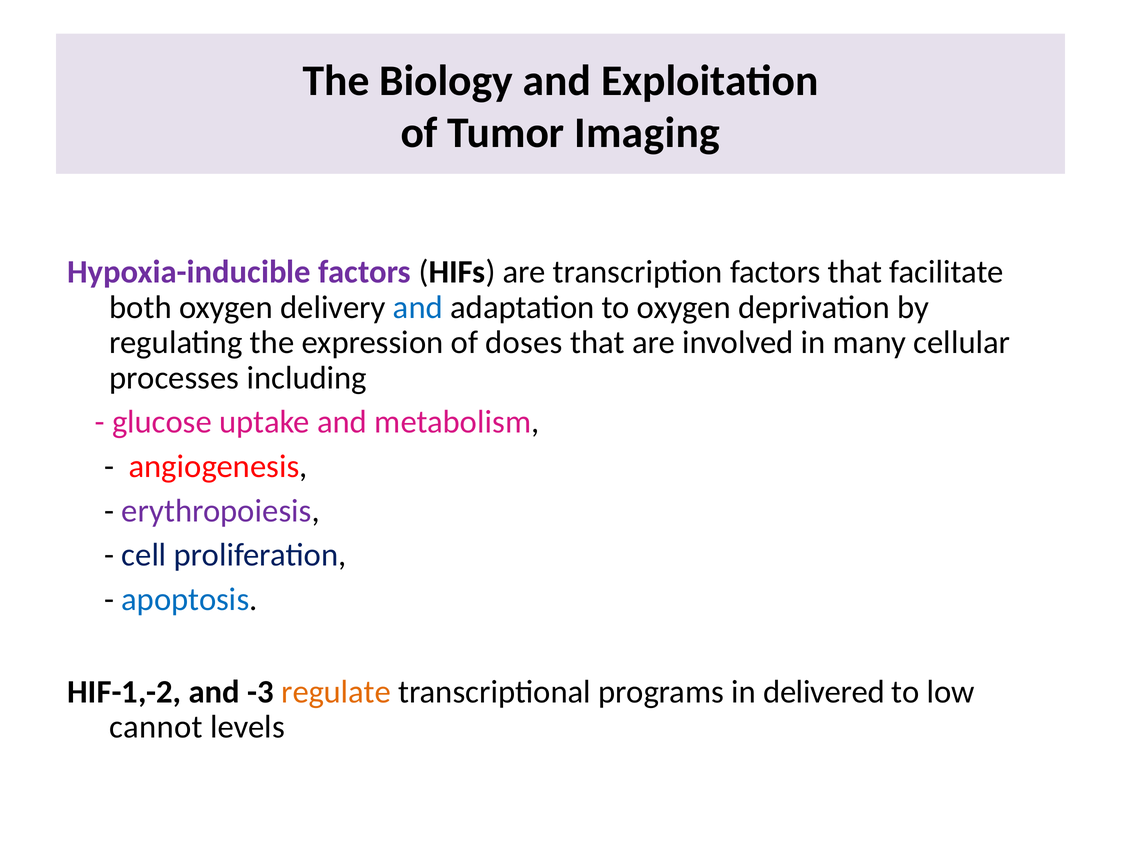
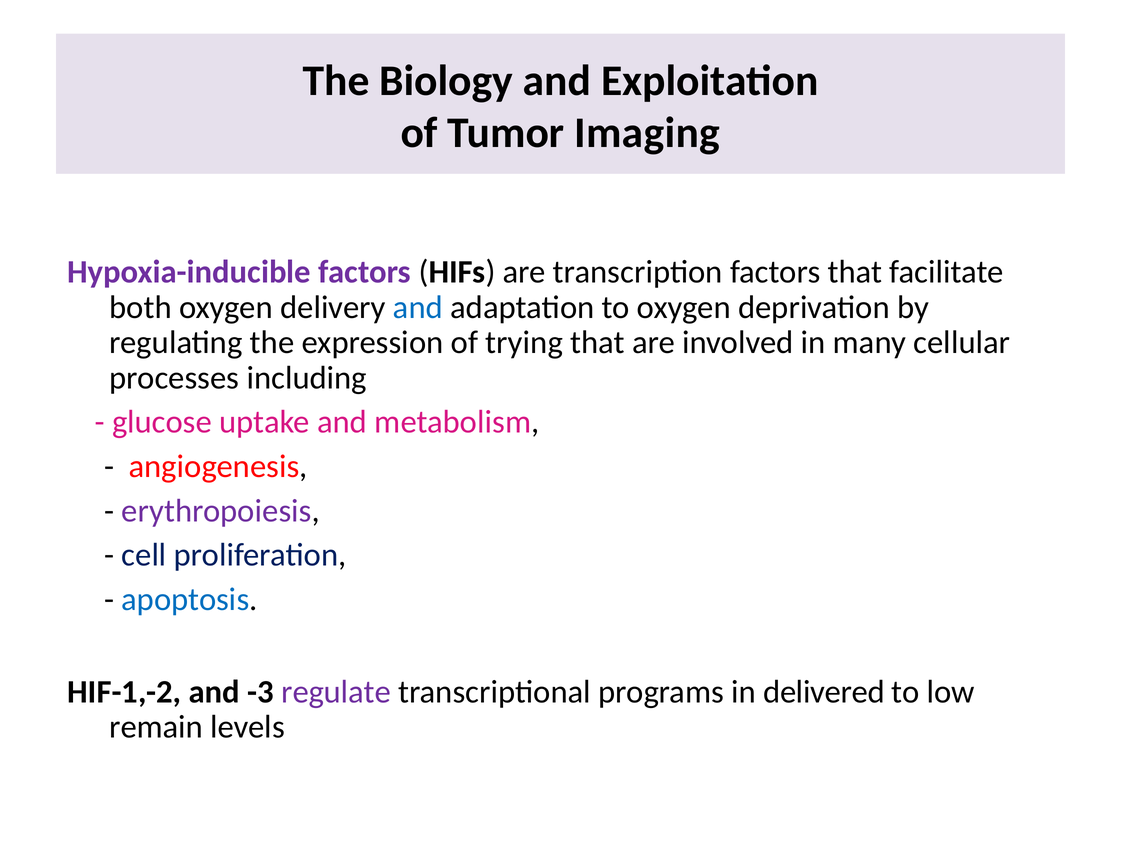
doses: doses -> trying (524, 342)
regulate colour: orange -> purple (336, 692)
cannot: cannot -> remain (156, 727)
